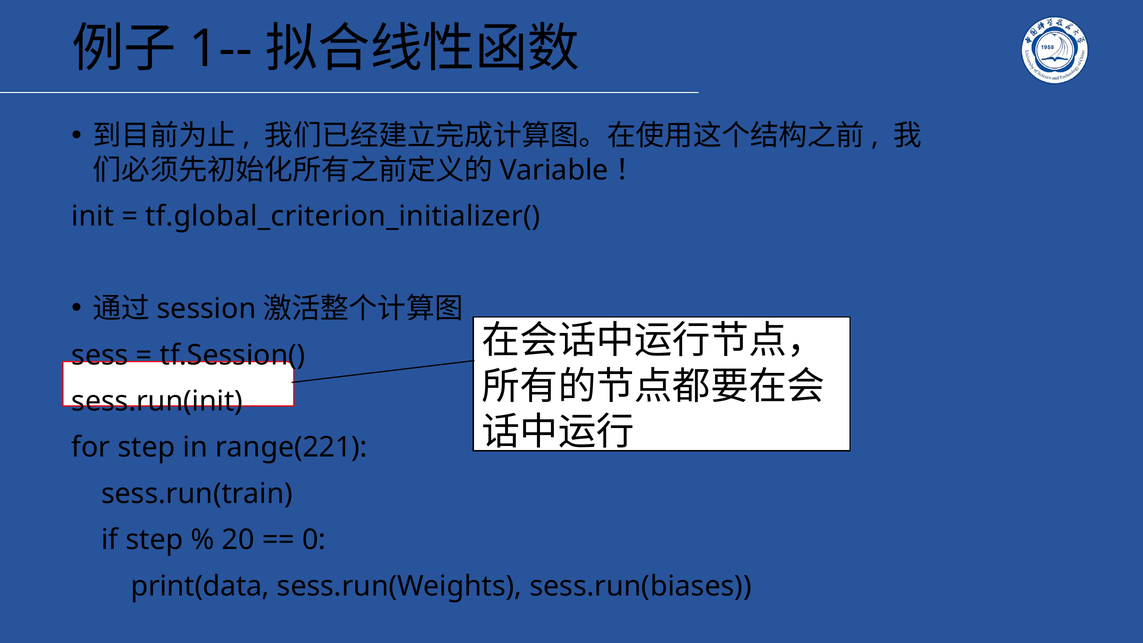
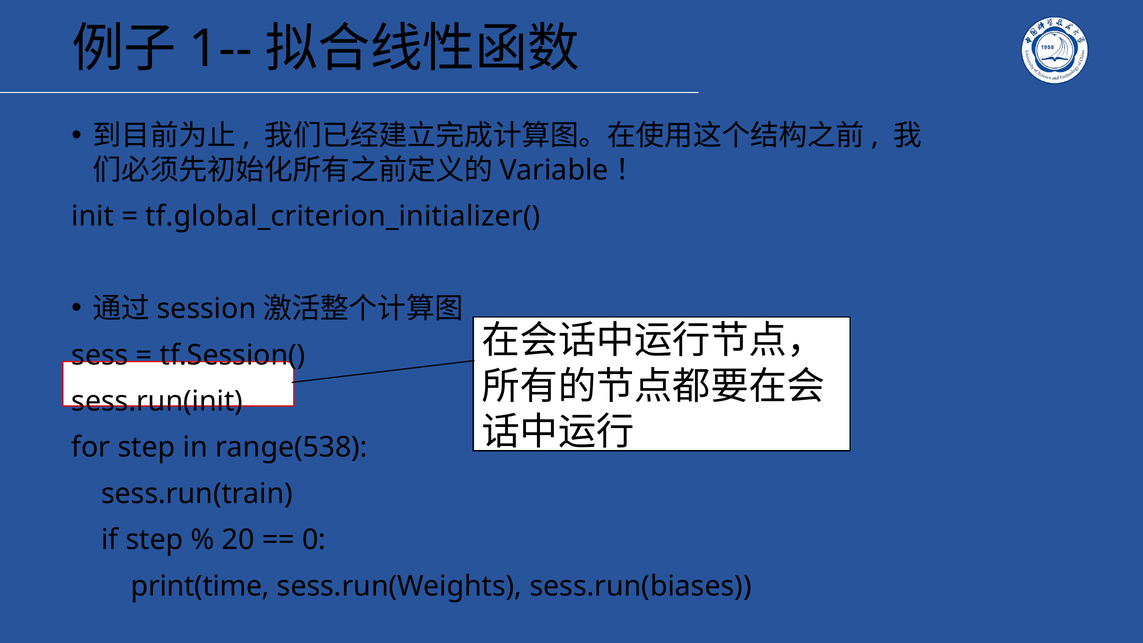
range(221: range(221 -> range(538 (291, 447)
print(data: print(data -> print(time (200, 586)
